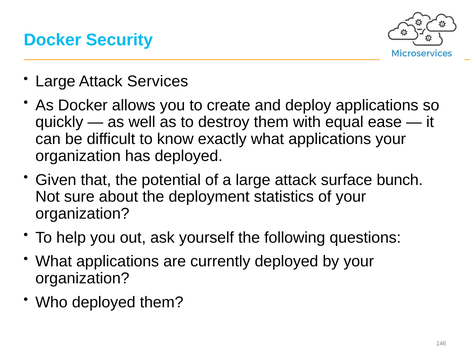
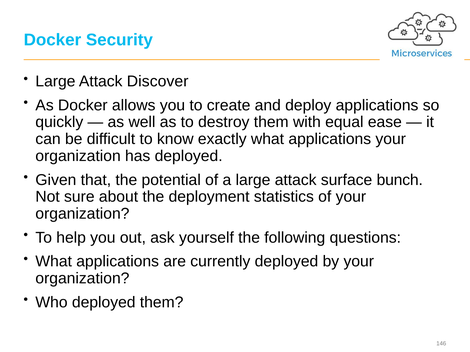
Services: Services -> Discover (158, 81)
